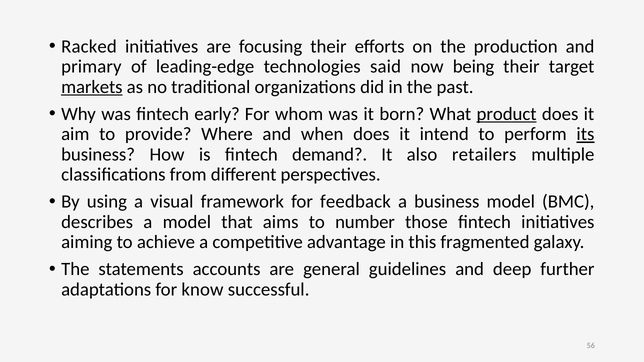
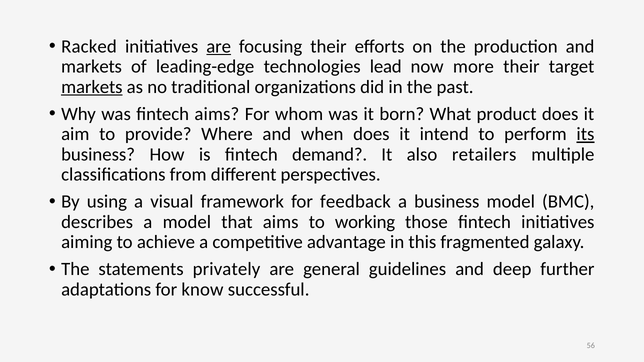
are underline: none -> present (219, 46)
primary: primary -> markets (92, 67)
said: said -> lead (386, 67)
being: being -> more (473, 67)
fintech early: early -> aims (217, 114)
product underline: present -> none (507, 114)
number: number -> working (365, 222)
accounts: accounts -> privately (226, 269)
